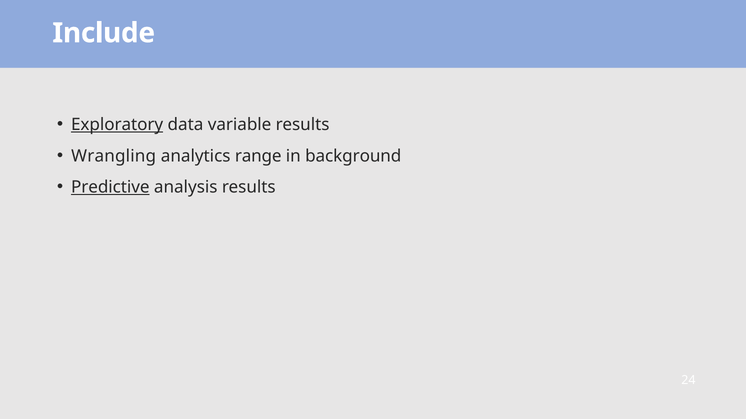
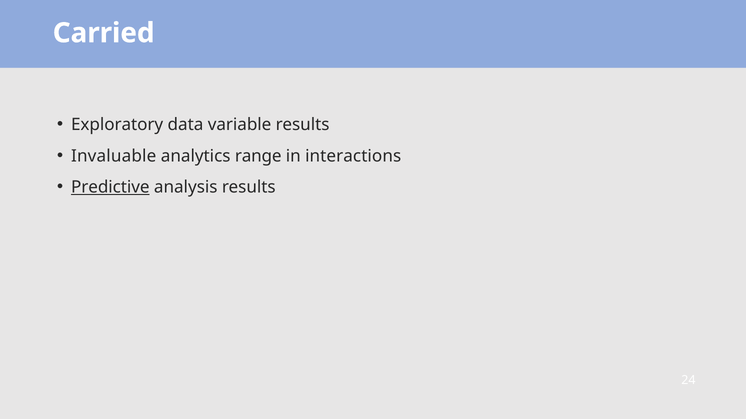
Include: Include -> Carried (104, 33)
Exploratory underline: present -> none (117, 125)
Wrangling: Wrangling -> Invaluable (114, 156)
background: background -> interactions (353, 156)
